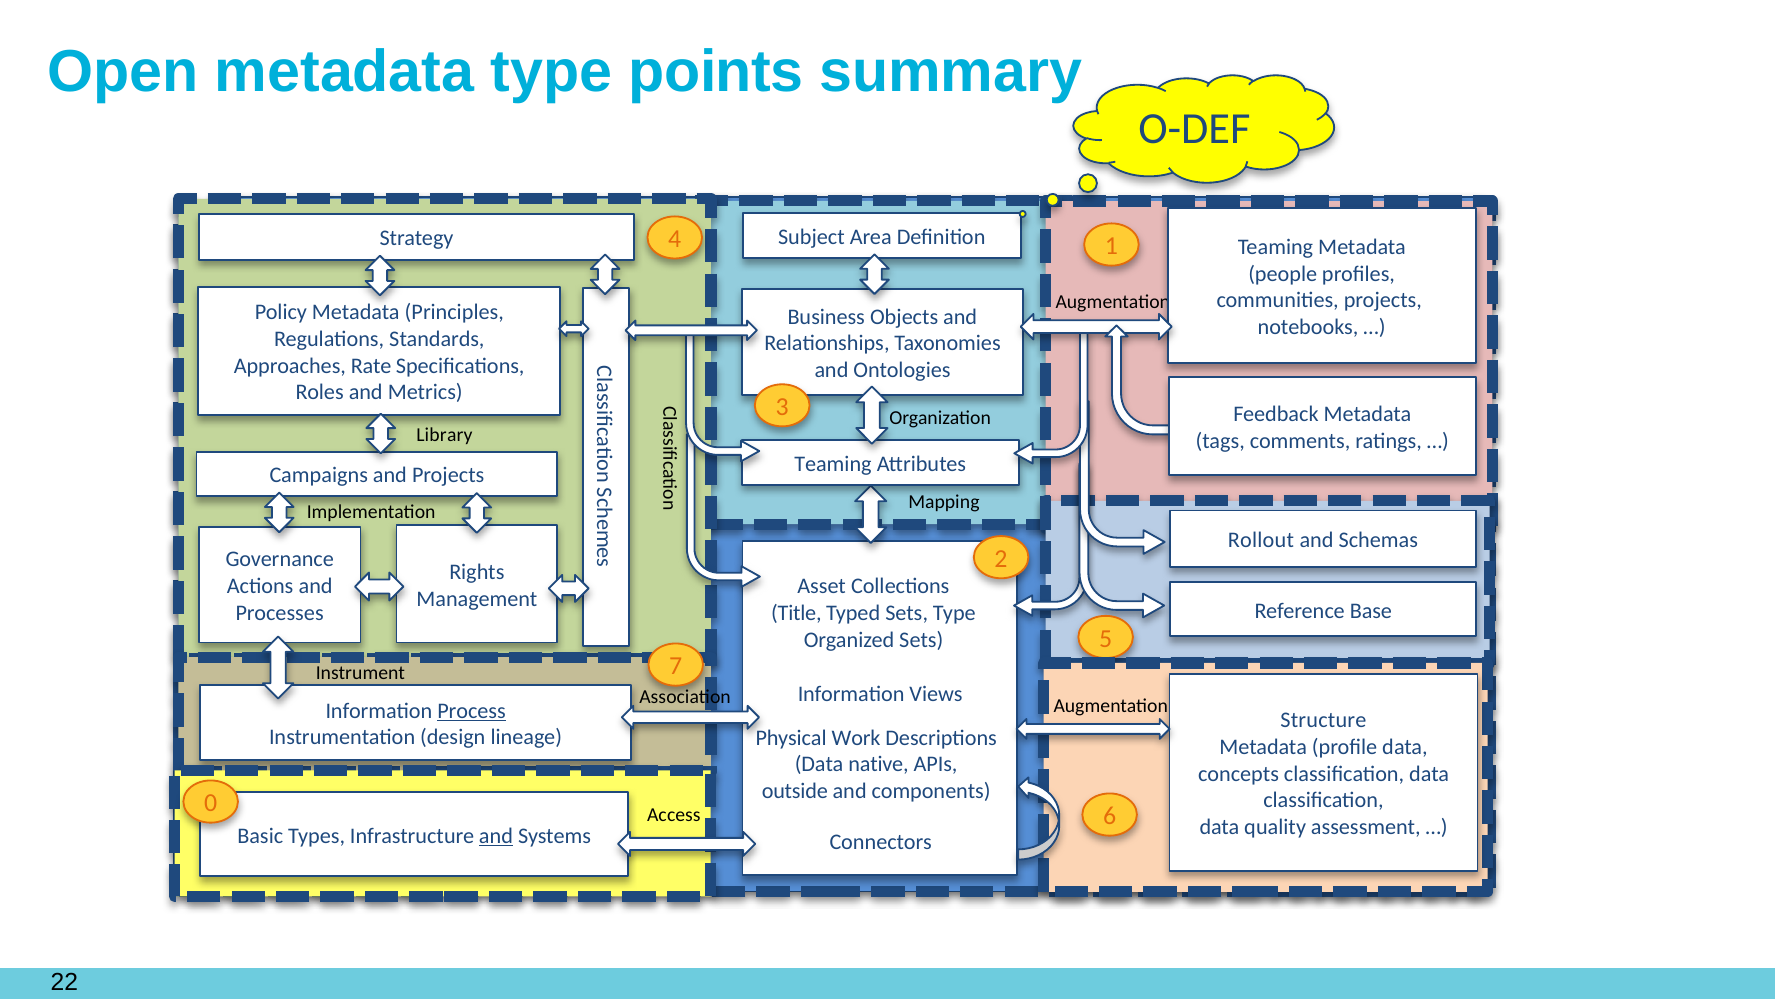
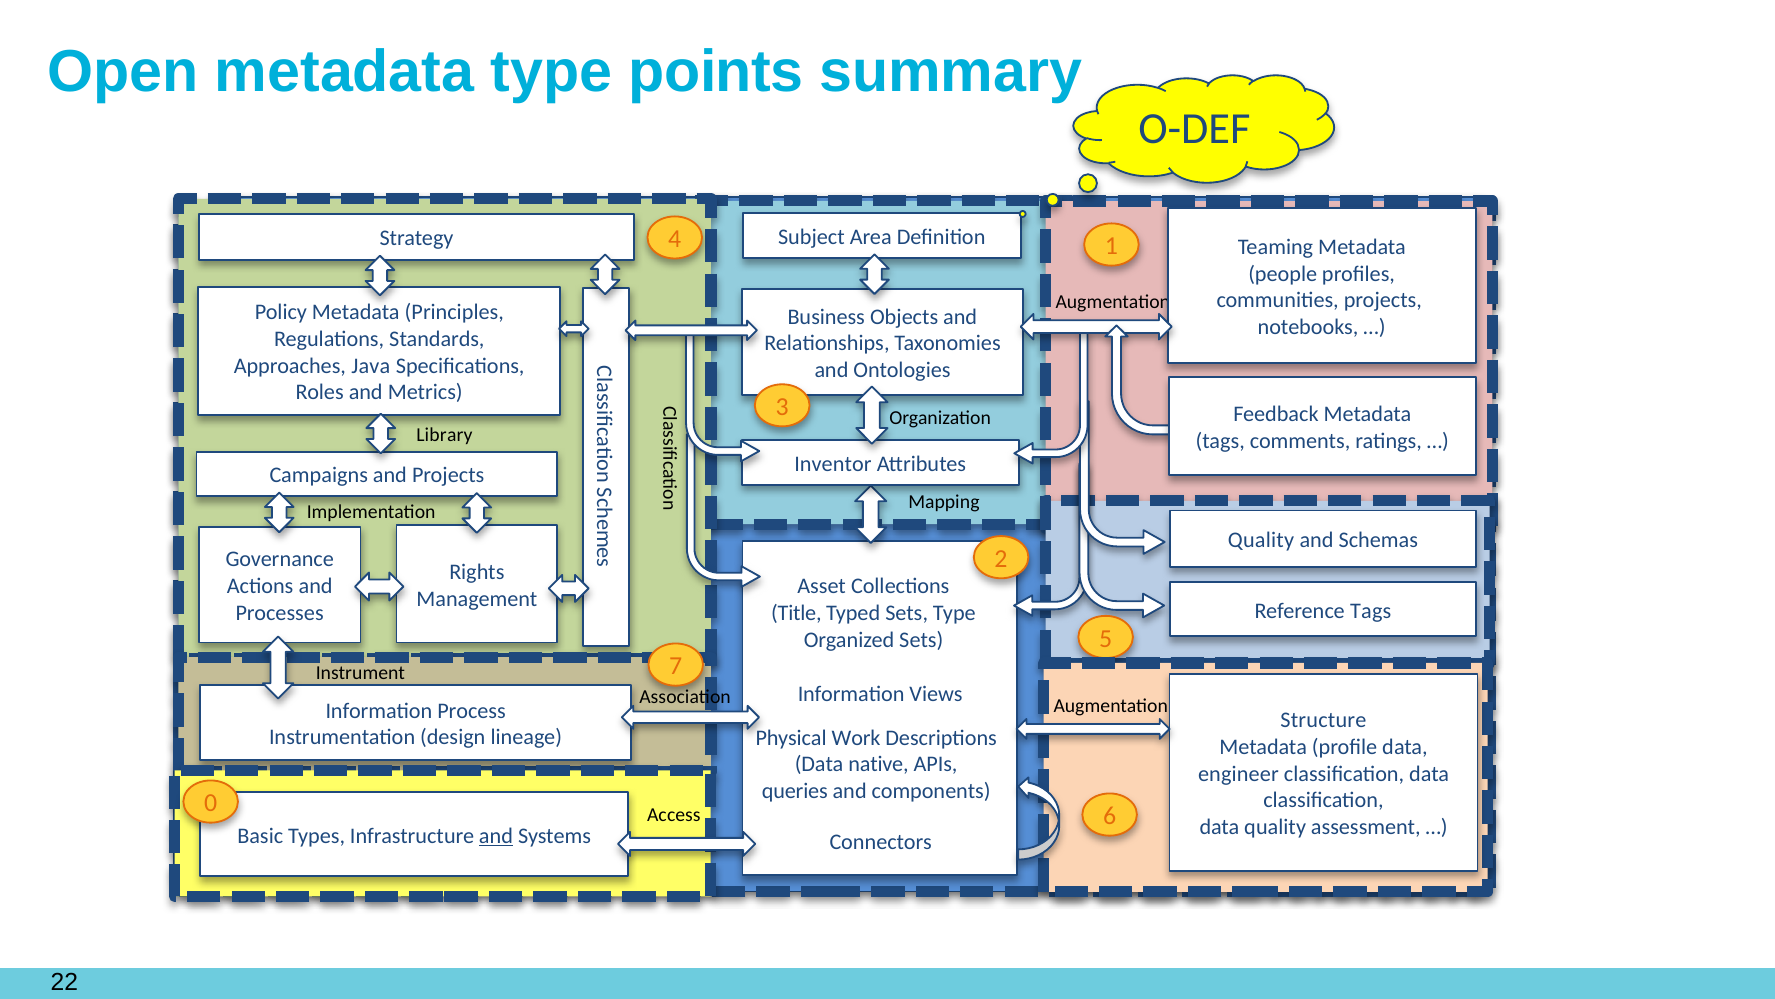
Rate: Rate -> Java (371, 366)
Teaming: Teaming -> Inventor (833, 464)
Rollout: Rollout -> Quality (1261, 540)
Reference Base: Base -> Tags (1371, 610)
Process underline: present -> none (472, 710)
concepts: concepts -> engineer (1238, 773)
outside: outside -> queries (795, 791)
